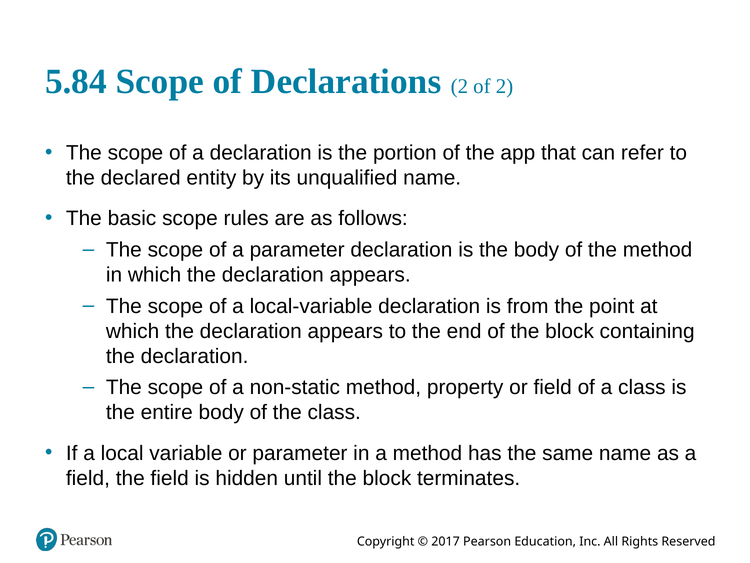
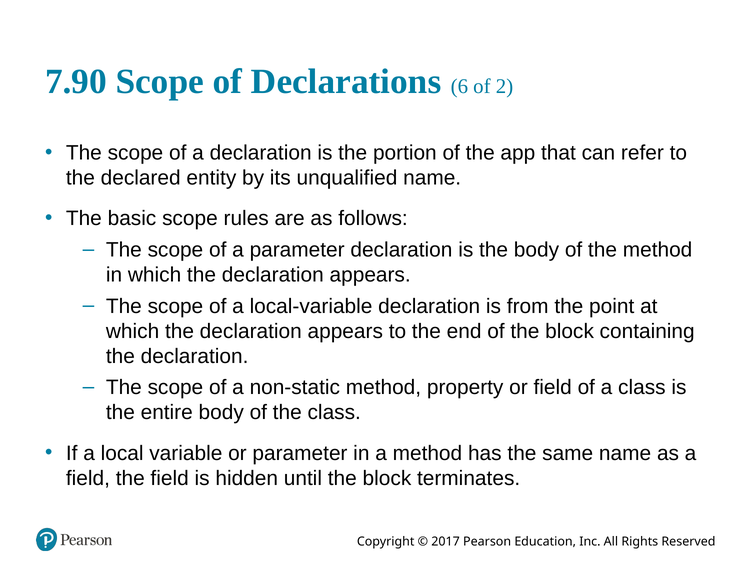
5.84: 5.84 -> 7.90 (76, 81)
Declarations 2: 2 -> 6 (459, 86)
